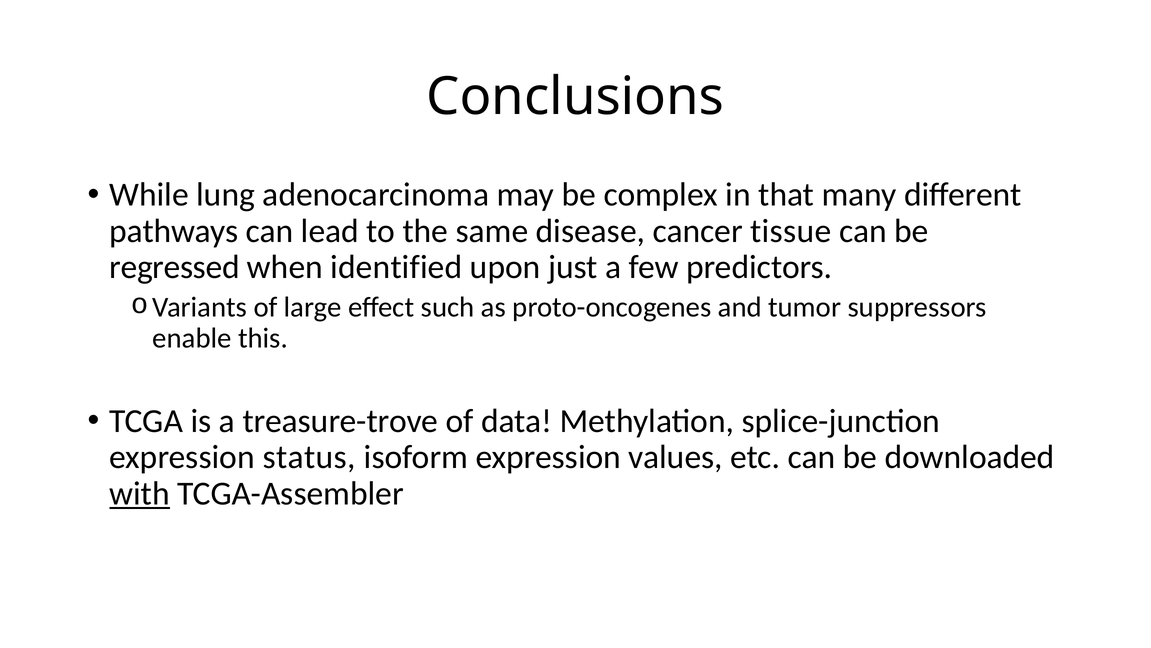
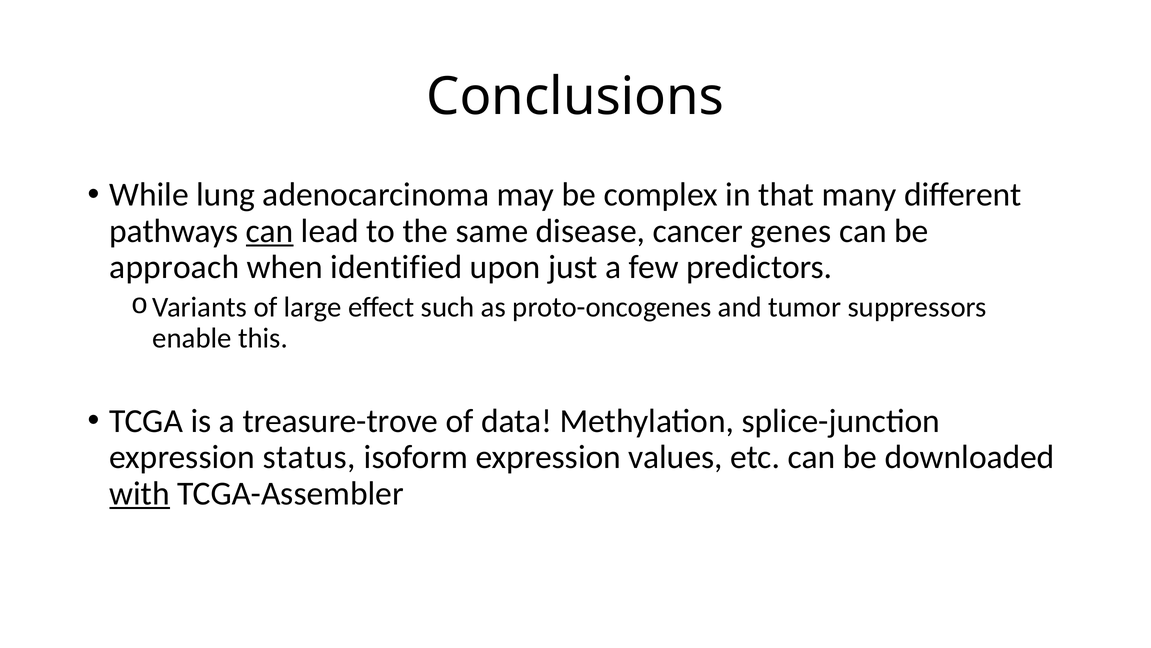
can underline: none -> present (270, 231)
tissue: tissue -> genes (791, 231)
regressed: regressed -> approach (174, 267)
